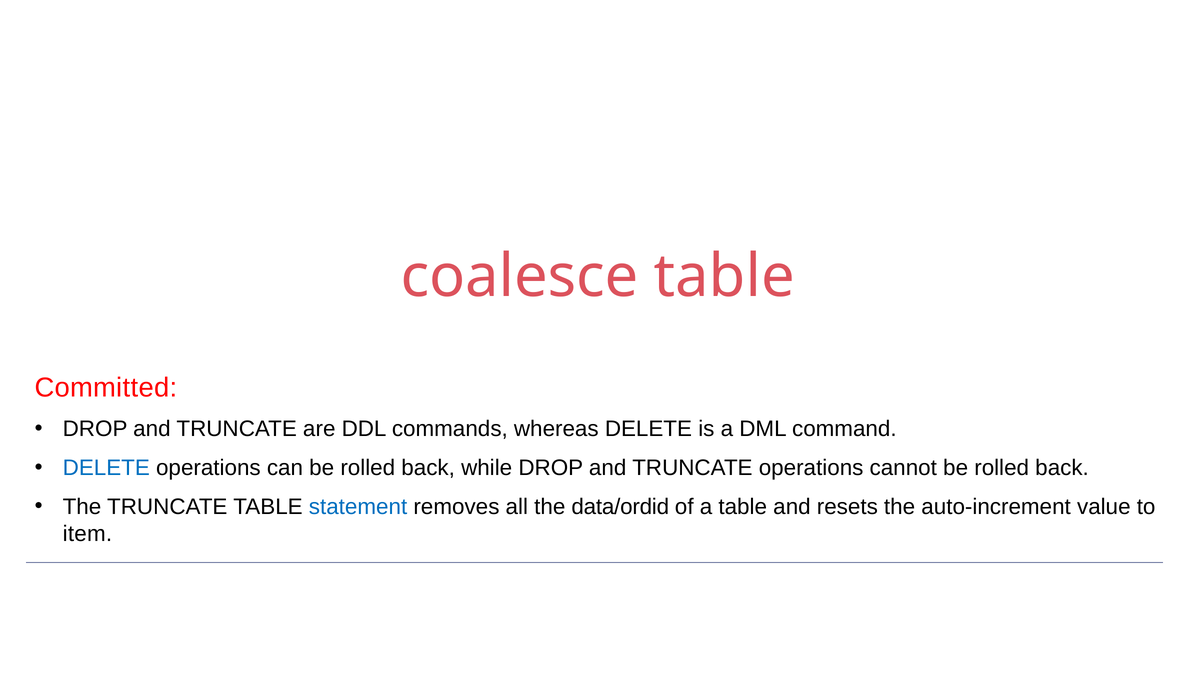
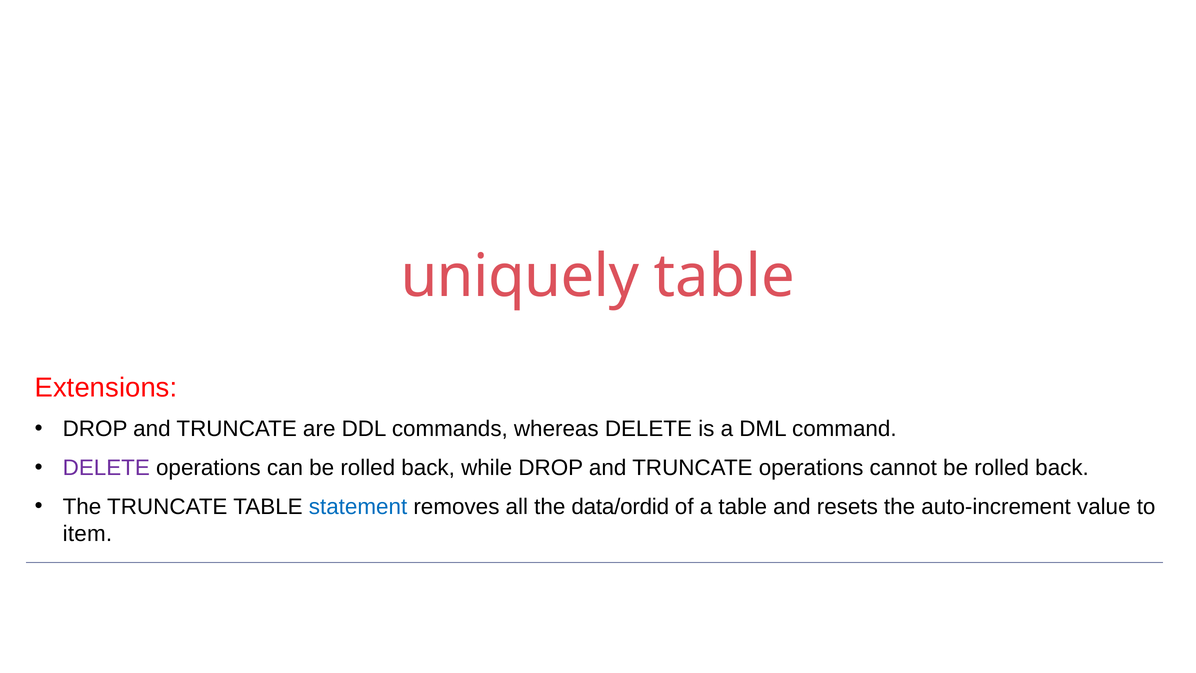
coalesce: coalesce -> uniquely (520, 276)
Committed: Committed -> Extensions (106, 387)
DELETE colour: blue -> purple (106, 468)
